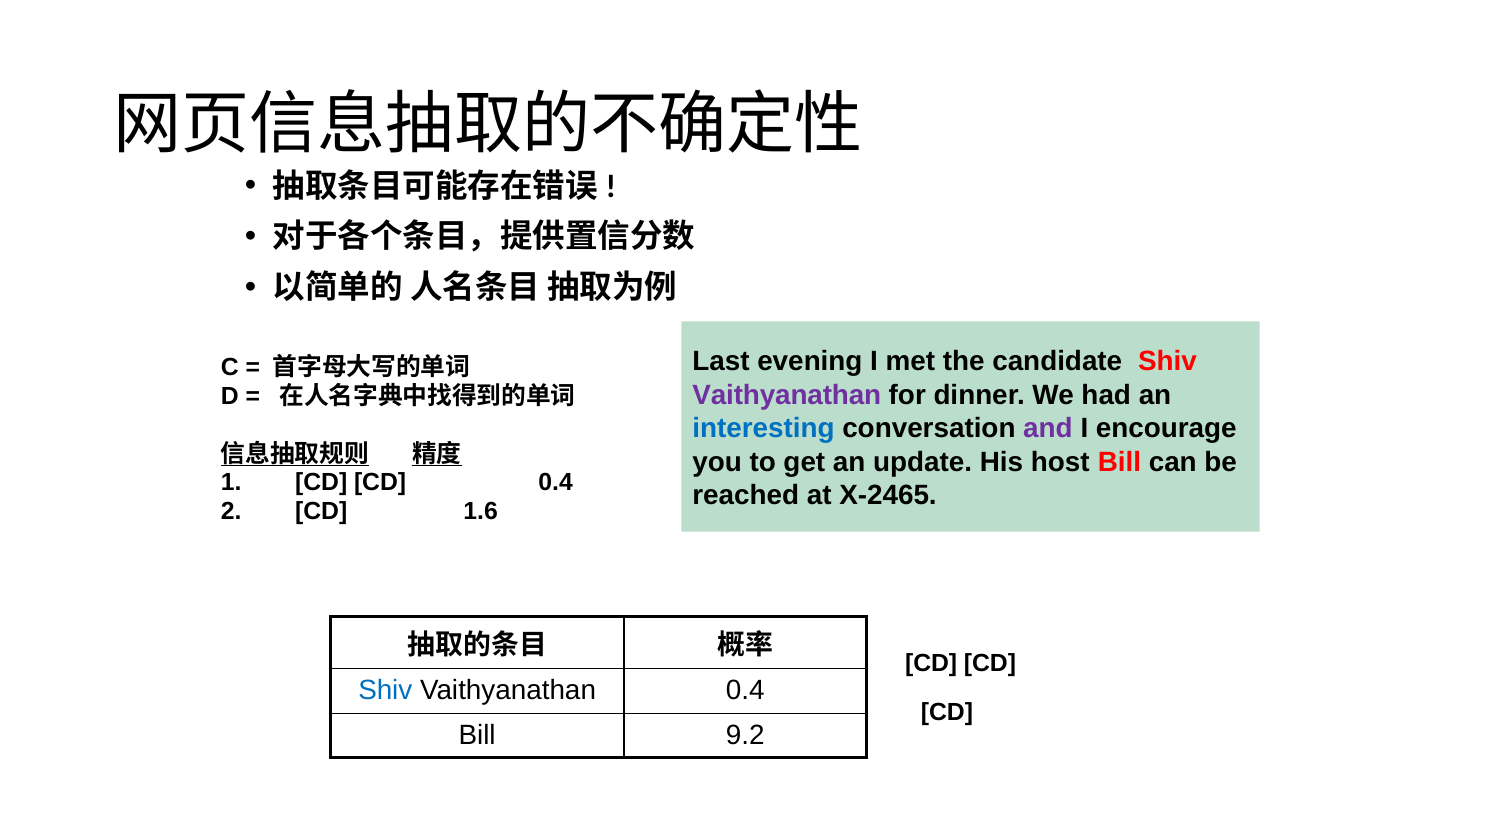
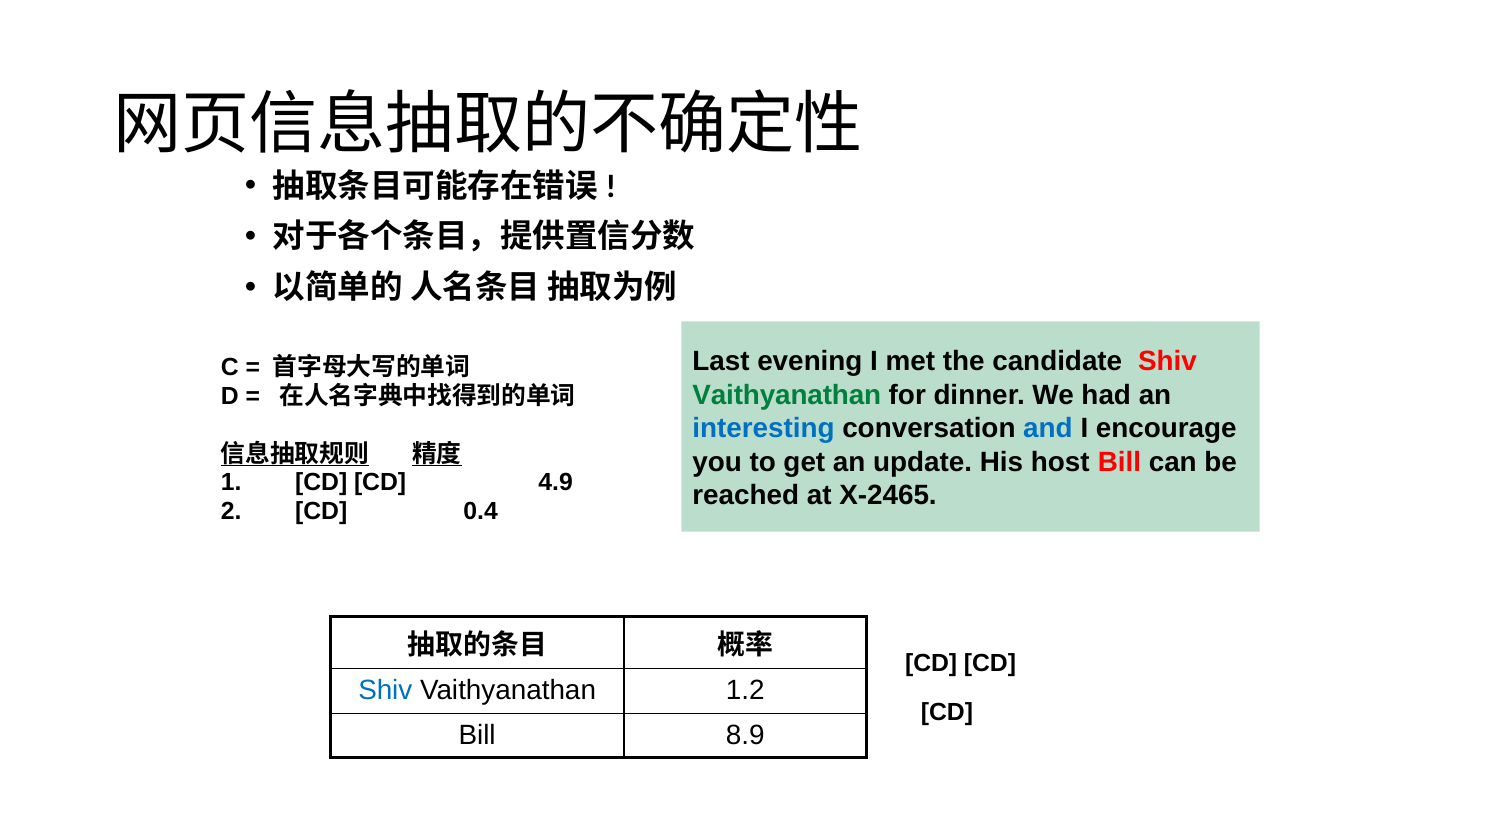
Vaithyanathan colour: purple -> green (787, 395)
and colour: purple -> blue (1048, 428)
CD 0.4: 0.4 -> 4.9 (556, 483)
1.6: 1.6 -> 0.4 (481, 511)
Vaithyanathan 0.4: 0.4 -> 1.2 (745, 690)
9.2: 9.2 -> 8.9 (745, 735)
